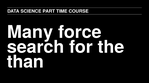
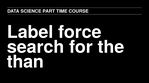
Many: Many -> Label (30, 32)
